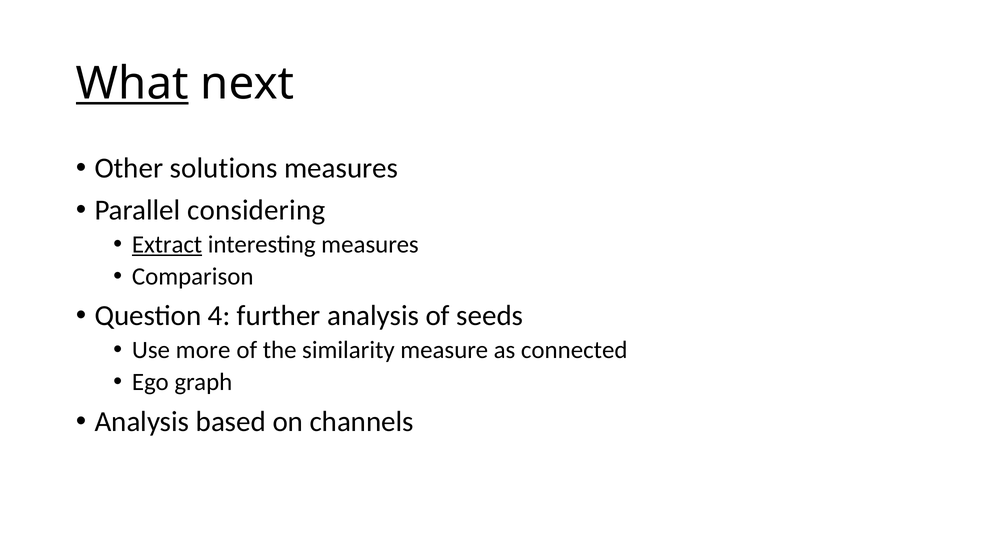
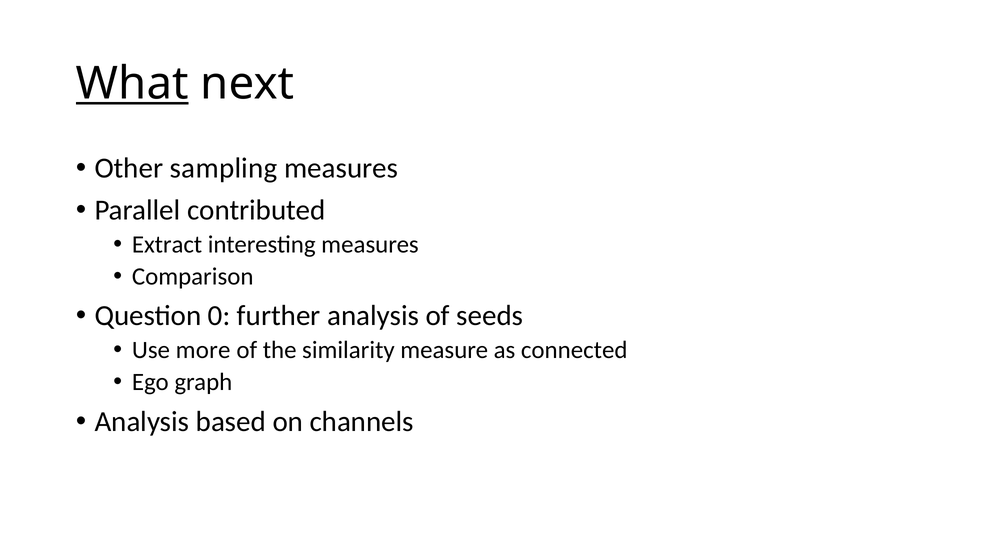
solutions: solutions -> sampling (224, 168)
considering: considering -> contributed (256, 210)
Extract underline: present -> none (167, 244)
4: 4 -> 0 (219, 316)
